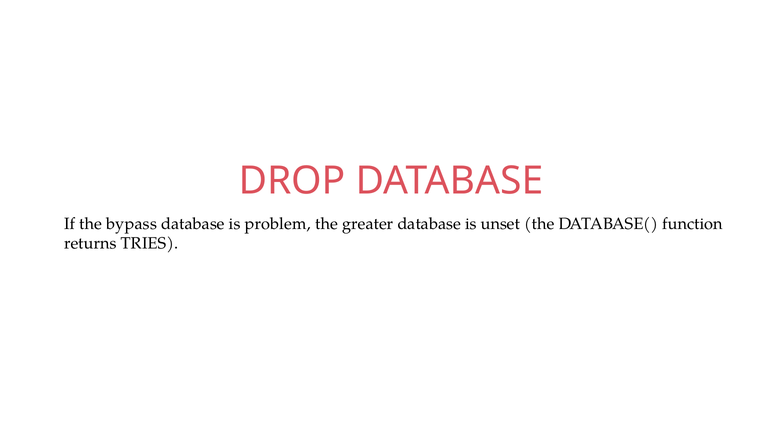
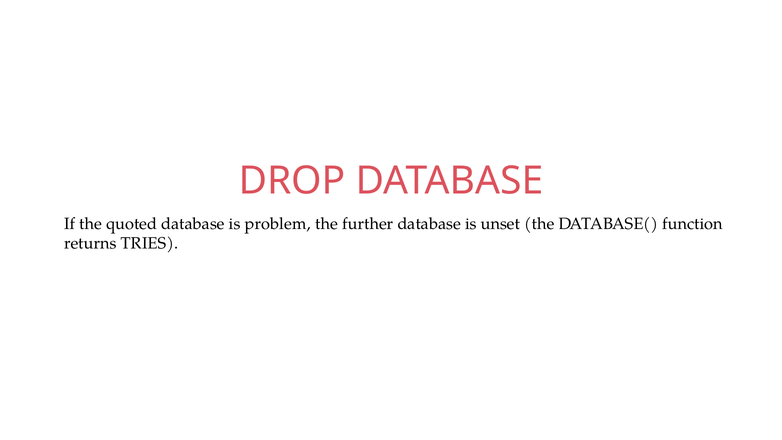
bypass: bypass -> quoted (132, 224)
greater: greater -> further (368, 224)
